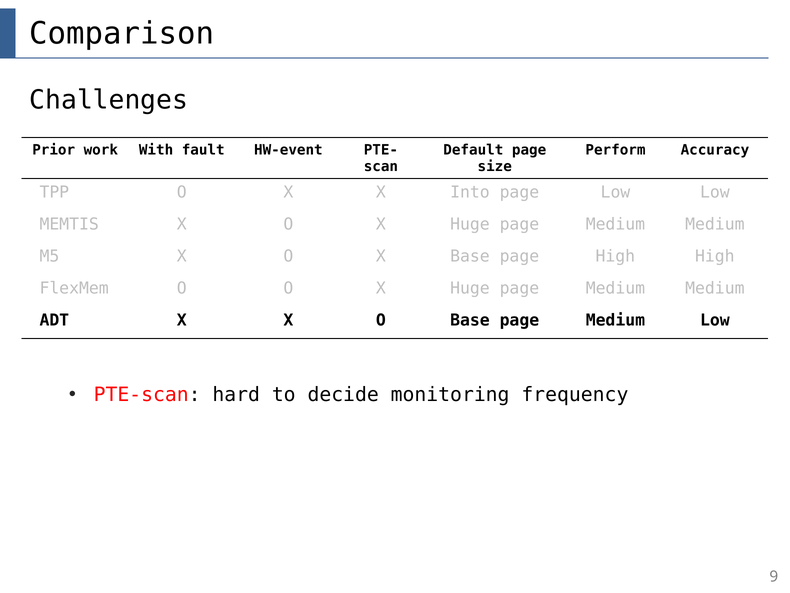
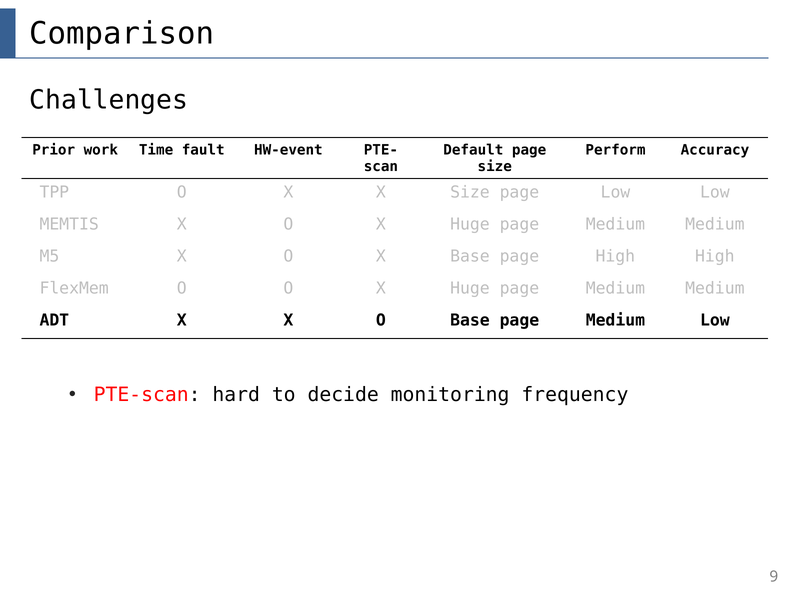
With: With -> Time (156, 150)
X Into: Into -> Size (470, 192)
